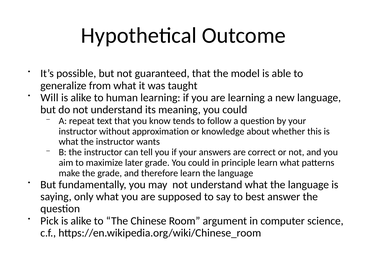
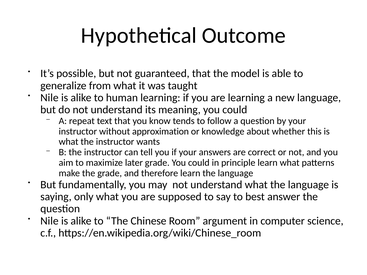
Will: Will -> Nile (49, 98)
Pick: Pick -> Nile (49, 221)
